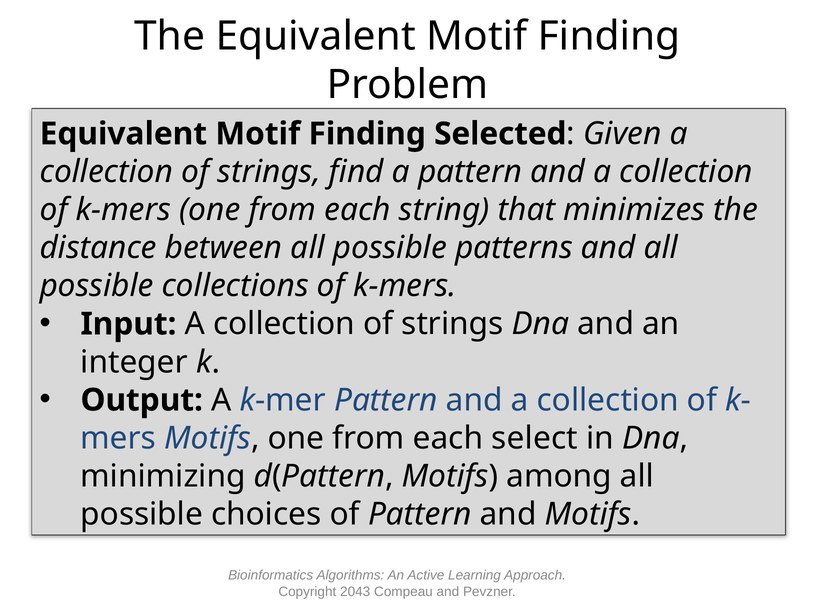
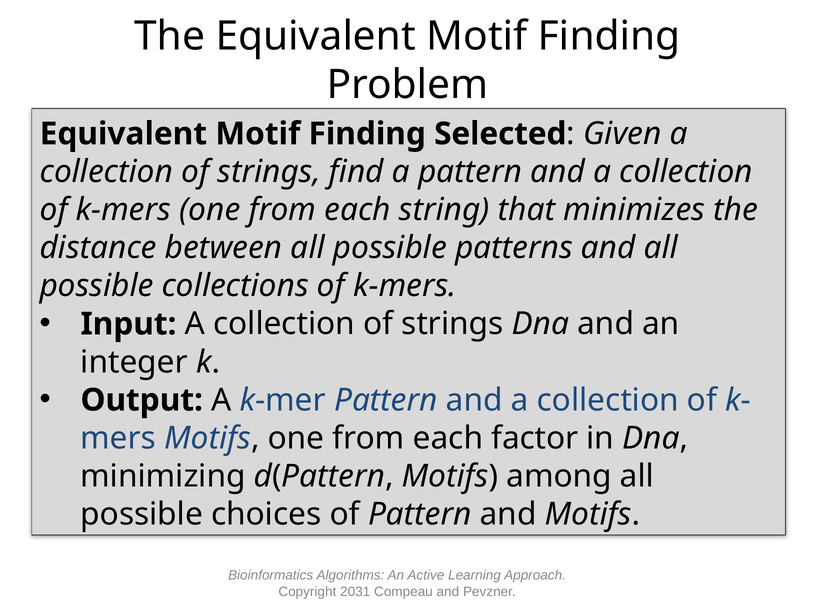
select: select -> factor (535, 438)
2043: 2043 -> 2031 (355, 592)
